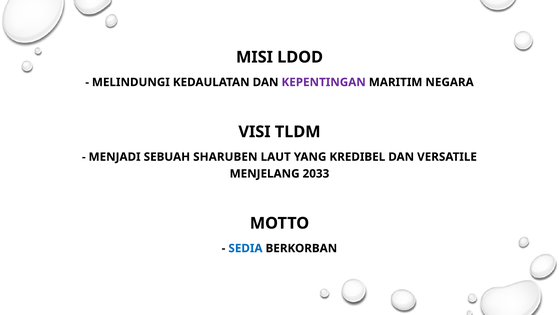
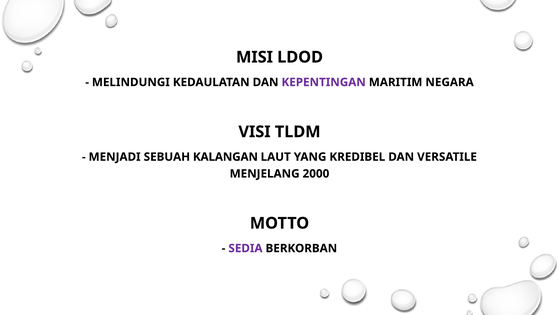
SHARUBEN: SHARUBEN -> KALANGAN (225, 157)
2033: 2033 -> 2000 (316, 173)
SEDIA colour: blue -> purple (245, 248)
